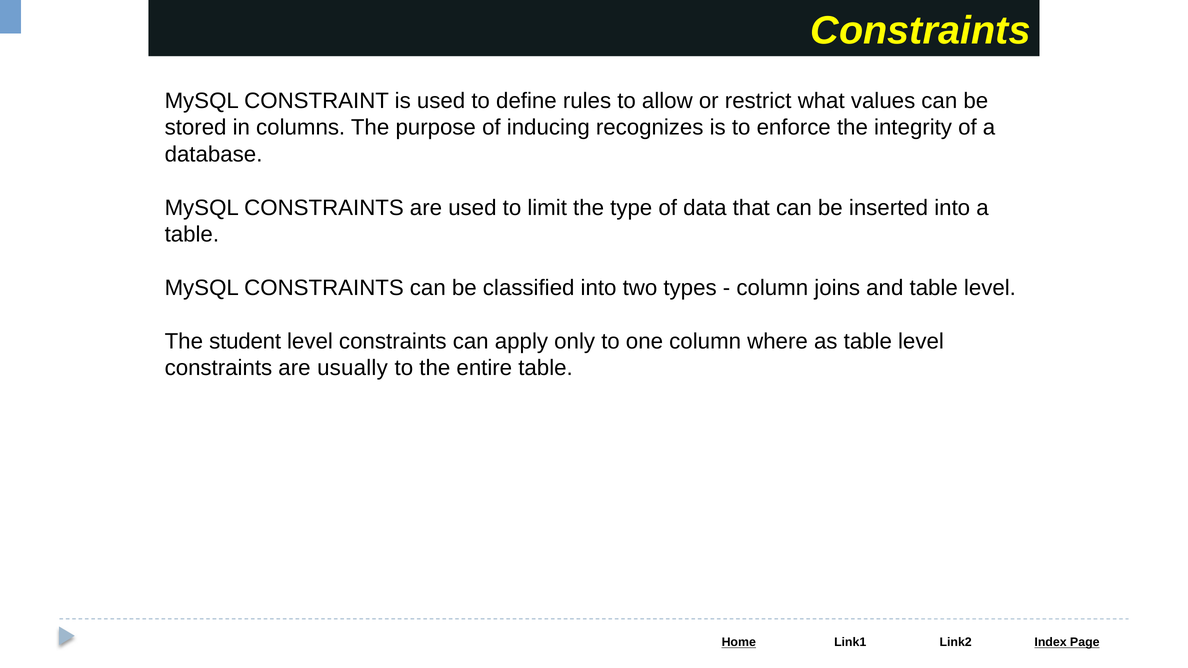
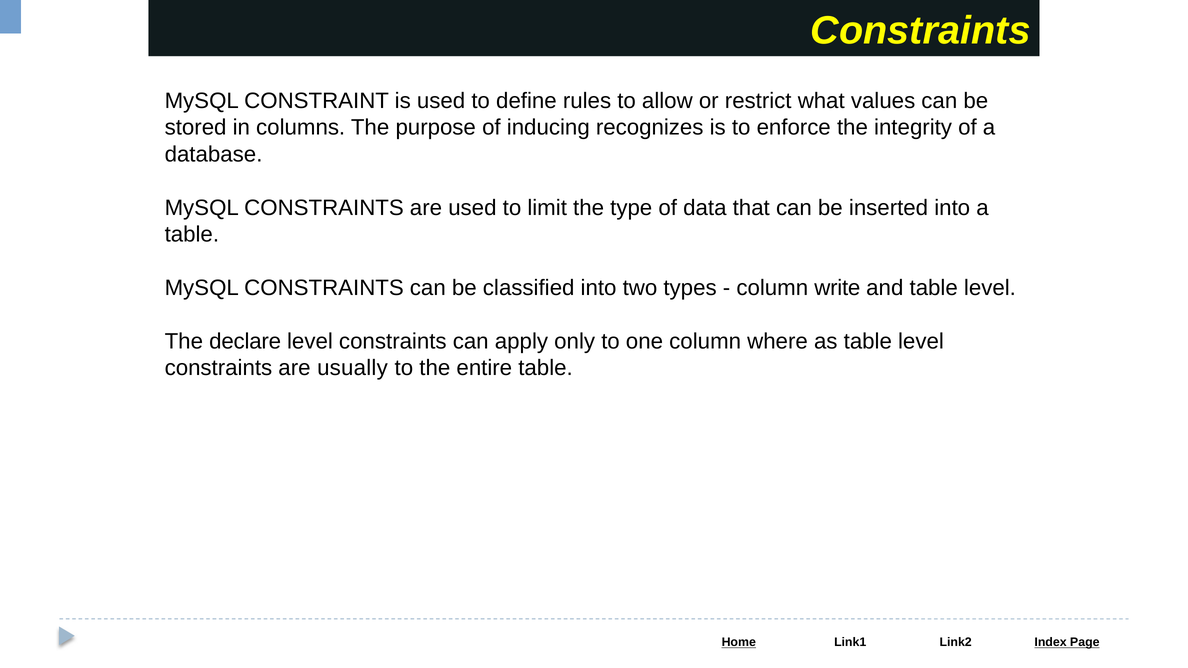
joins: joins -> write (837, 288)
student: student -> declare (245, 342)
